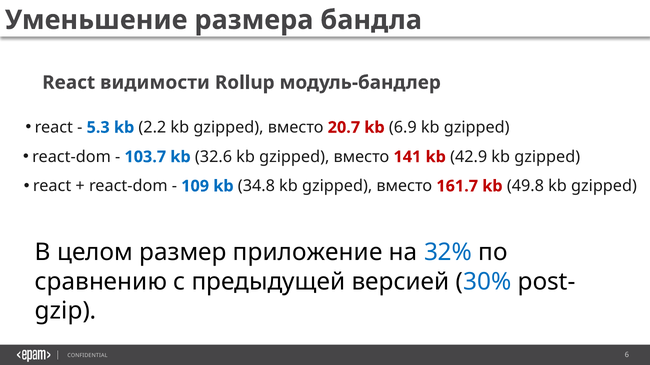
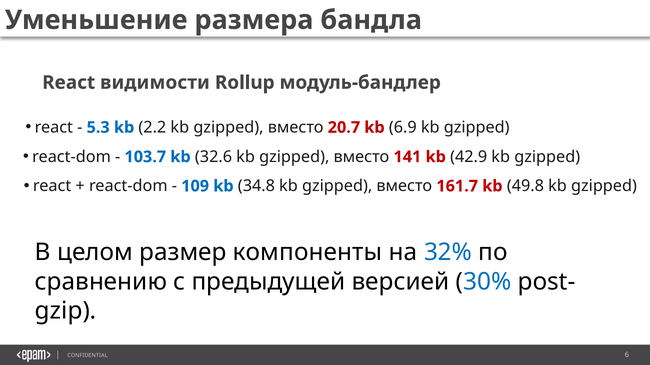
приложение: приложение -> компоненты (308, 253)
